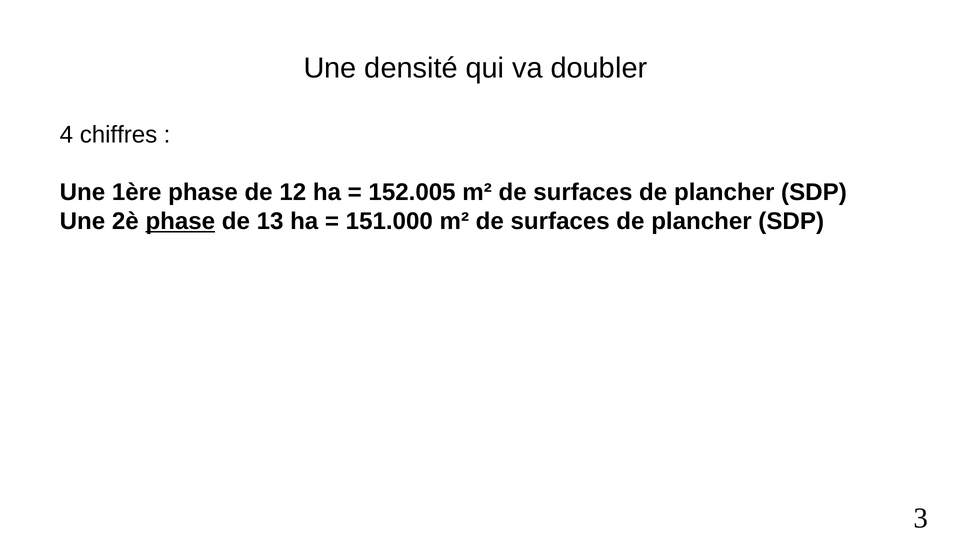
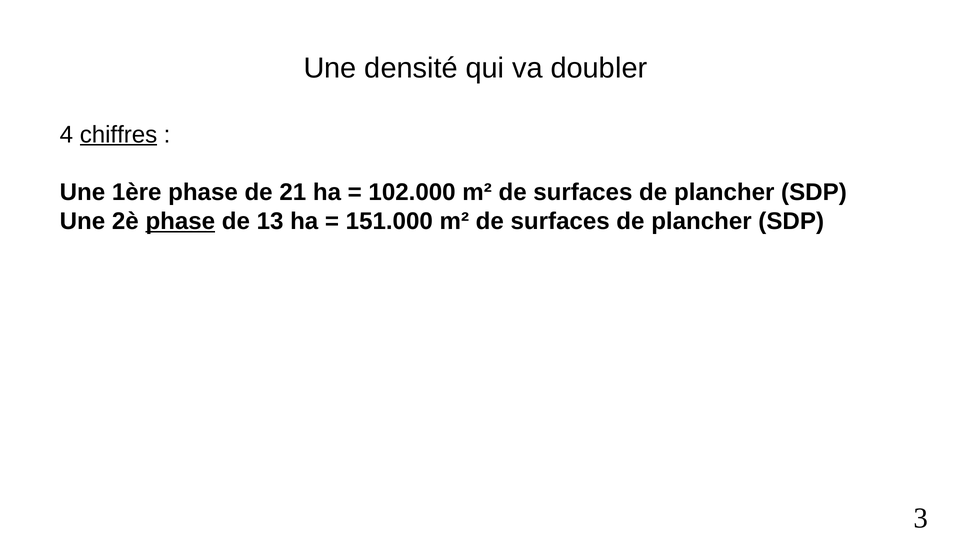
chiffres underline: none -> present (118, 135)
12: 12 -> 21 (293, 192)
152.005: 152.005 -> 102.000 (412, 192)
